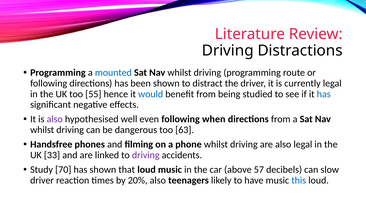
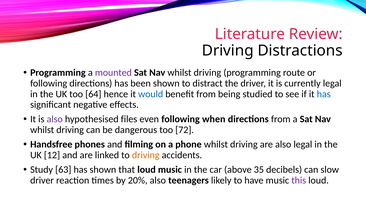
mounted colour: blue -> purple (113, 73)
55: 55 -> 64 (93, 94)
well: well -> files (129, 119)
63: 63 -> 72 (185, 130)
33: 33 -> 12 (52, 155)
driving colour: purple -> orange (146, 155)
70: 70 -> 63 (63, 170)
57: 57 -> 35 (259, 170)
this colour: blue -> purple (299, 180)
